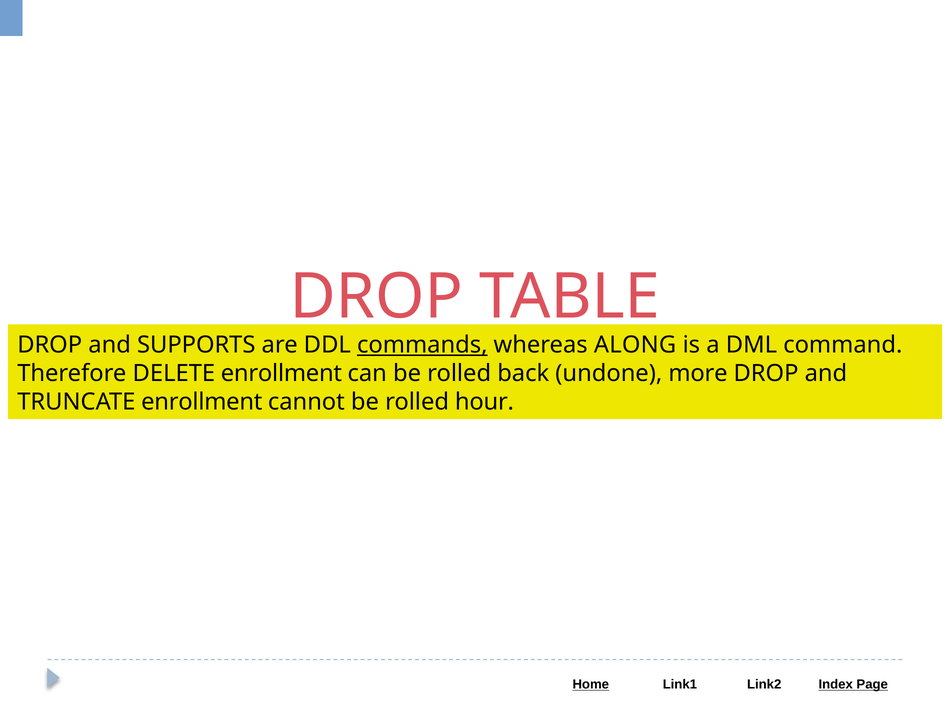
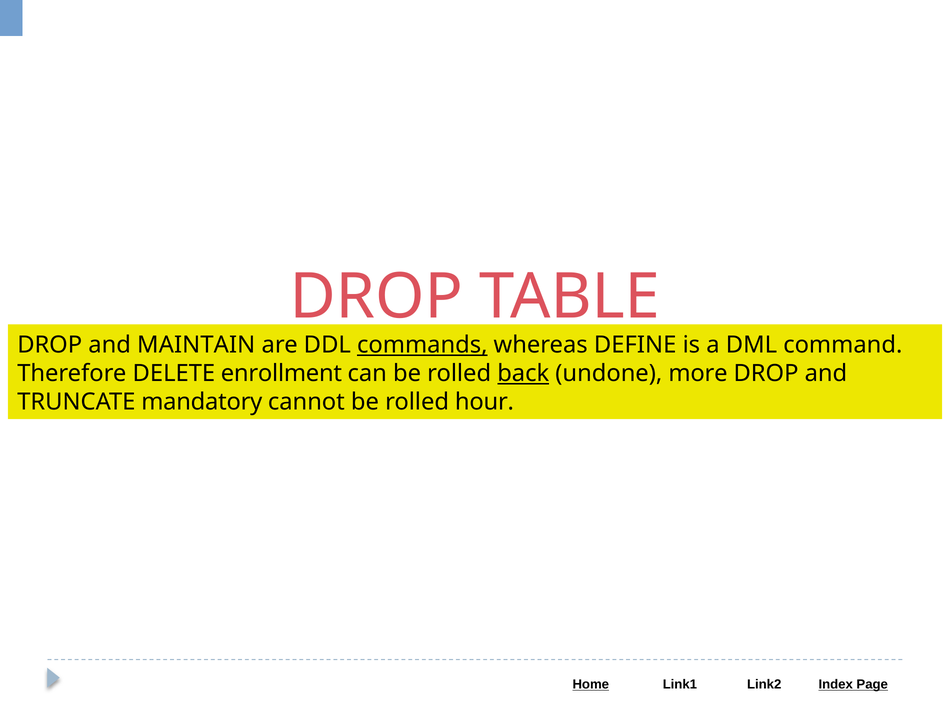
SUPPORTS: SUPPORTS -> MAINTAIN (196, 345)
ALONG: ALONG -> DEFINE (635, 345)
back underline: none -> present (523, 374)
TRUNCATE enrollment: enrollment -> mandatory (202, 402)
